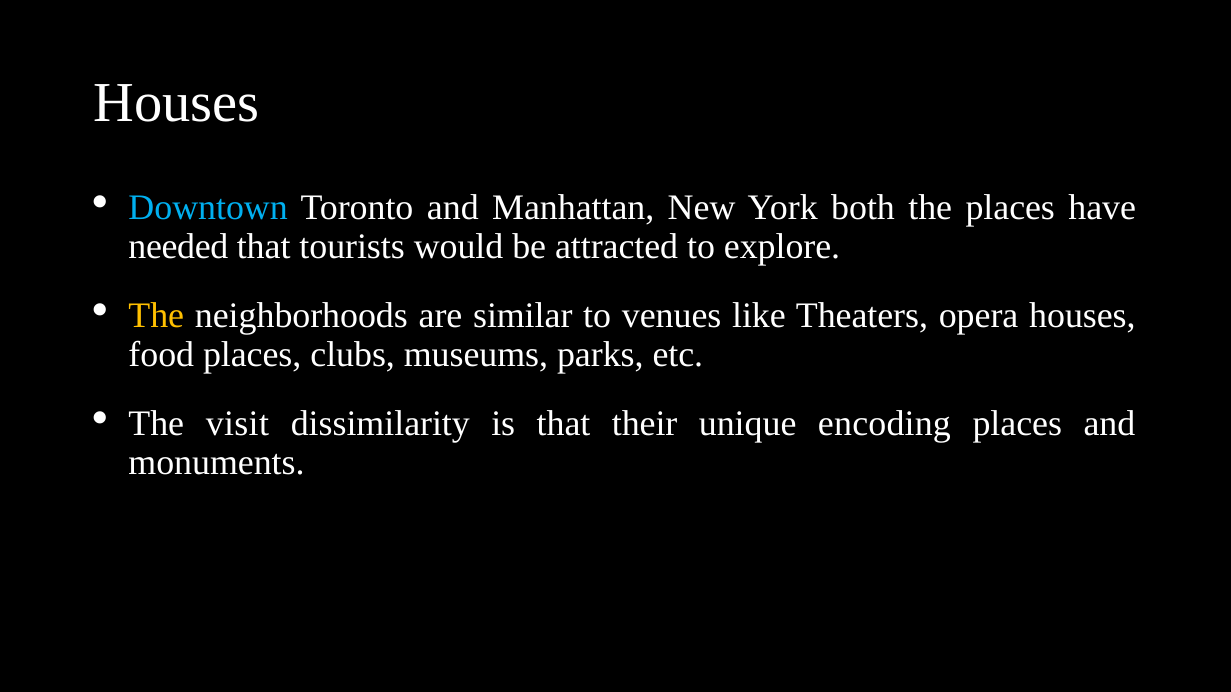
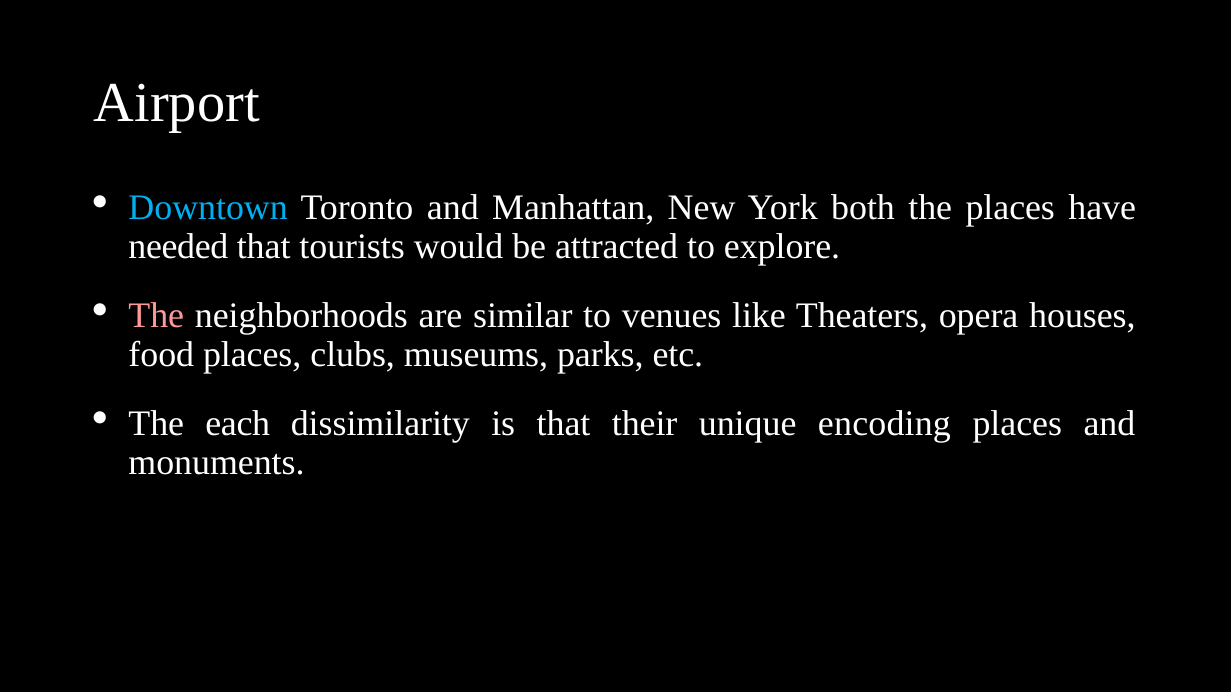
Houses: Houses -> Airport (177, 103)
The colour: yellow -> pink (156, 316)
visit: visit -> each (238, 424)
